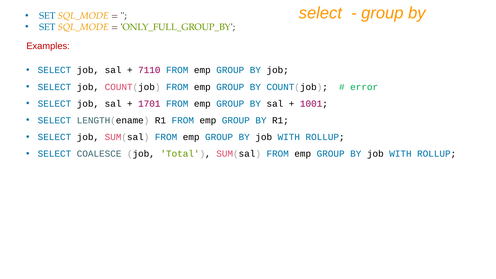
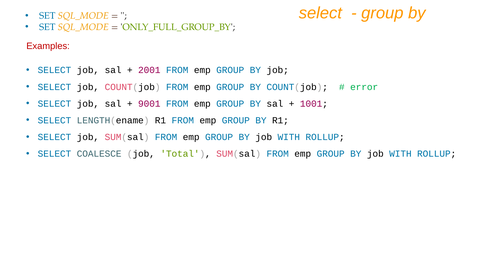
7110: 7110 -> 2001 (149, 70)
1701: 1701 -> 9001 (149, 104)
